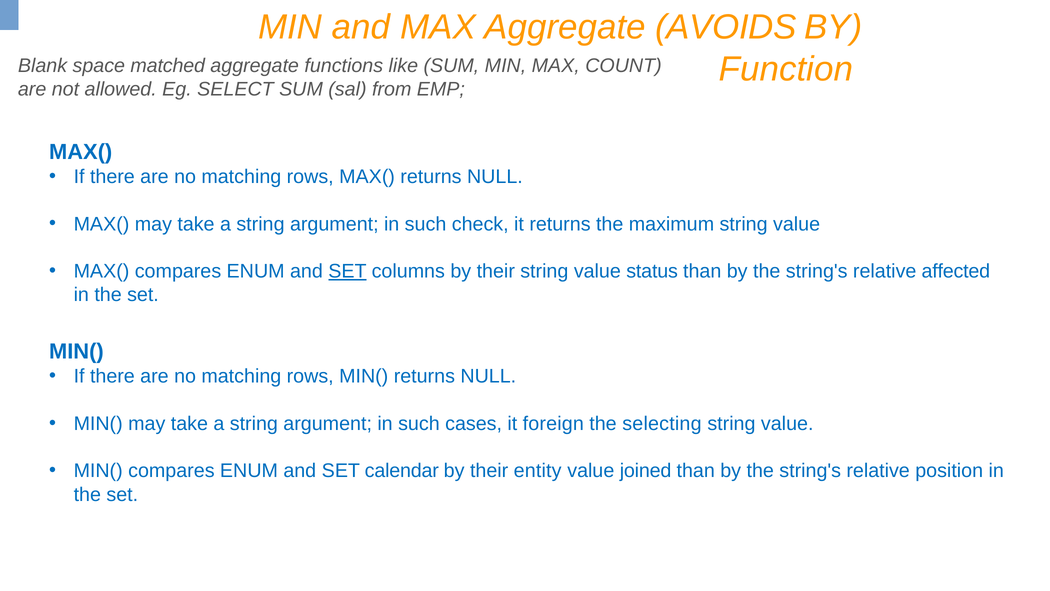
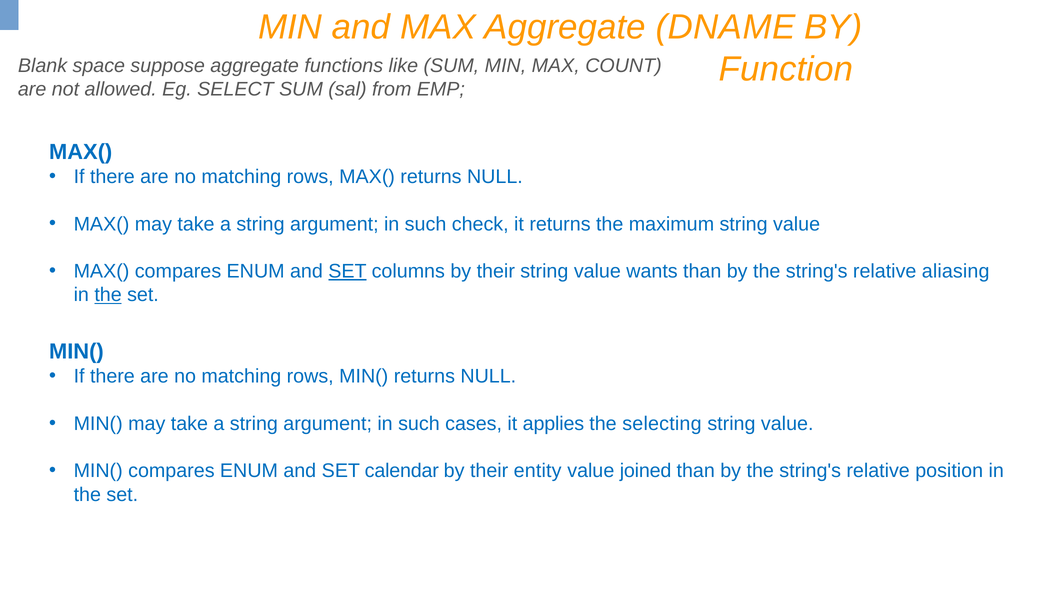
AVOIDS: AVOIDS -> DNAME (726, 27)
matched: matched -> suppose (168, 66)
status: status -> wants (652, 271)
affected: affected -> aliasing (956, 271)
the underline: none -> present (108, 295)
foreign: foreign -> applies (553, 423)
